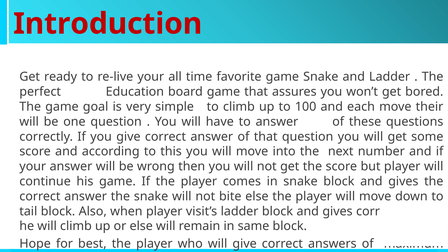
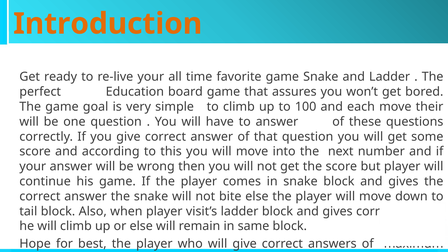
Introduction colour: red -> orange (108, 24)
